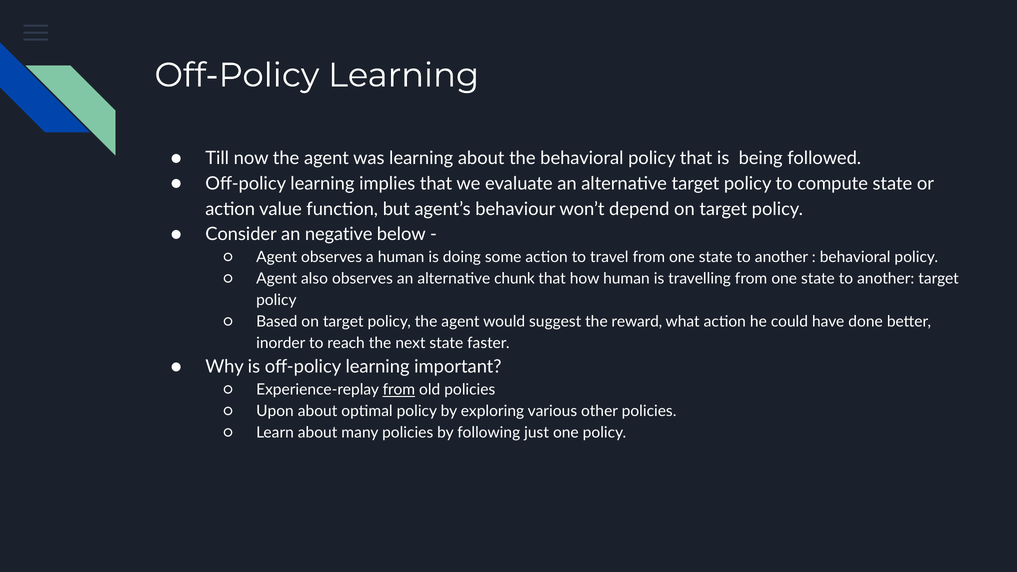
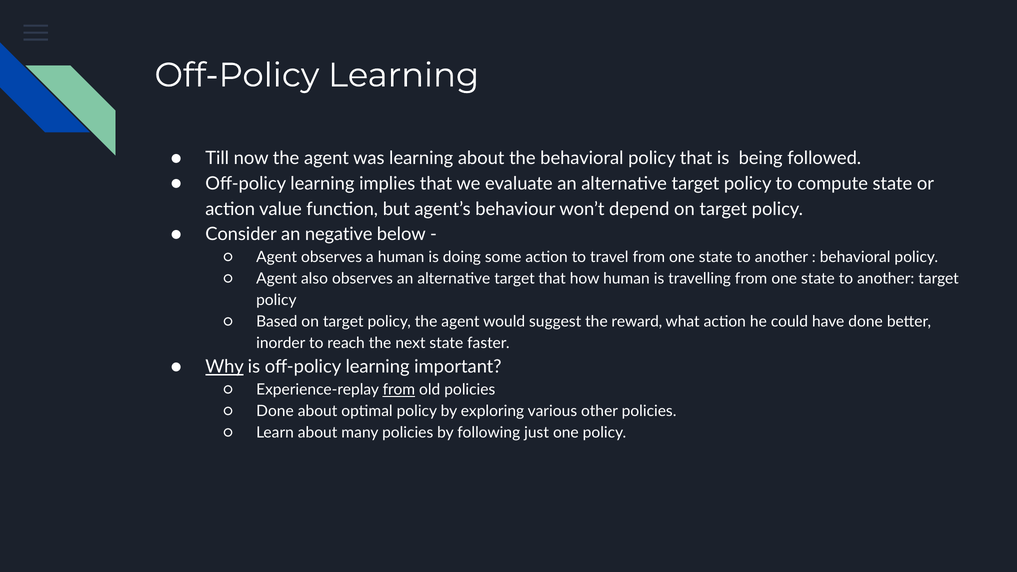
observes an alternative chunk: chunk -> target (515, 279)
Why underline: none -> present (225, 367)
Upon: Upon -> Done (275, 411)
